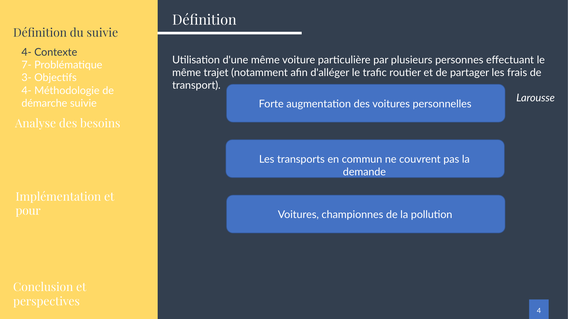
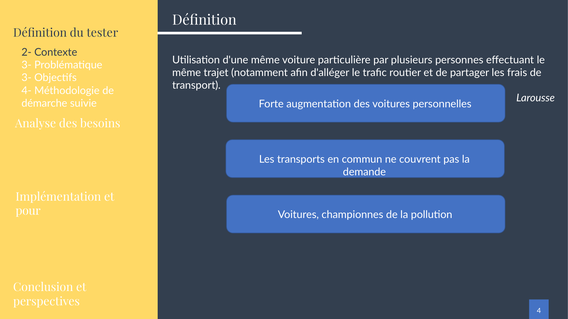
du suivie: suivie -> tester (102, 33)
4-: 4- -> 2- (26, 52)
7-: 7- -> 3- (26, 65)
